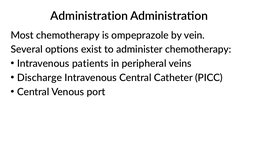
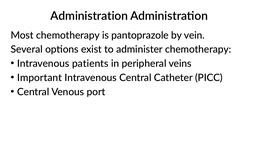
ompeprazole: ompeprazole -> pantoprazole (140, 35)
Discharge: Discharge -> Important (40, 78)
